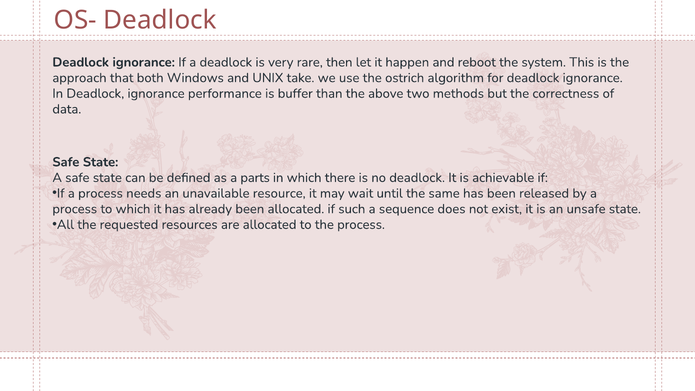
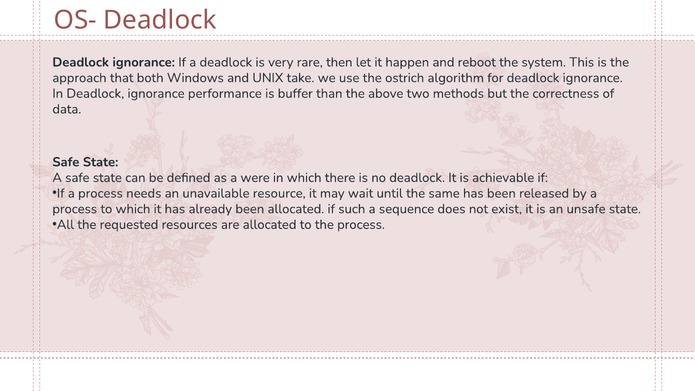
parts: parts -> were (255, 178)
